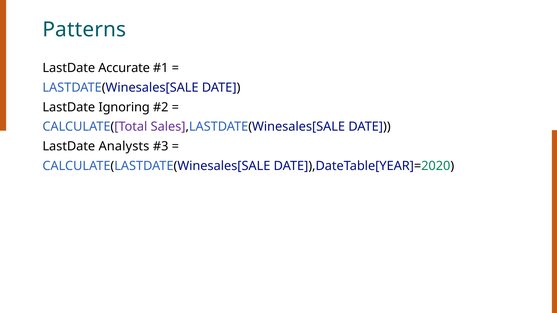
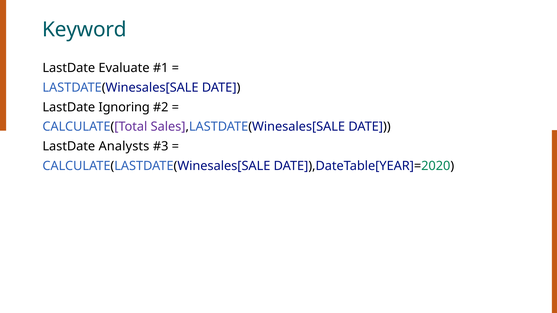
Patterns: Patterns -> Keyword (85, 30)
Accurate: Accurate -> Evaluate (124, 68)
